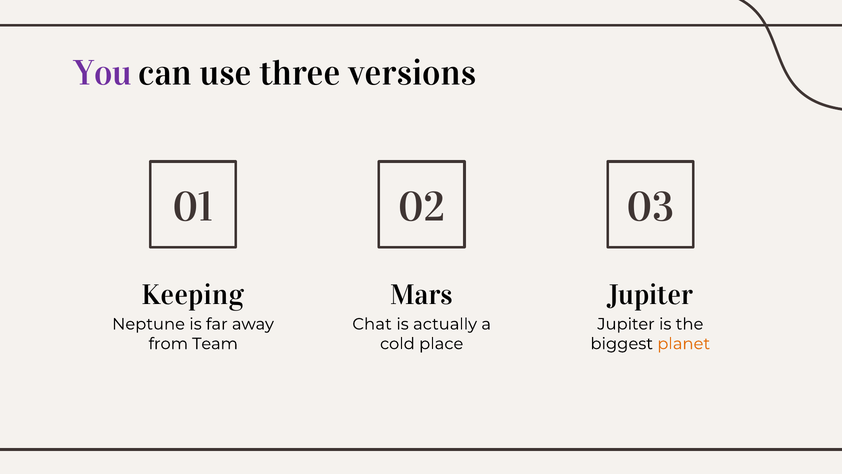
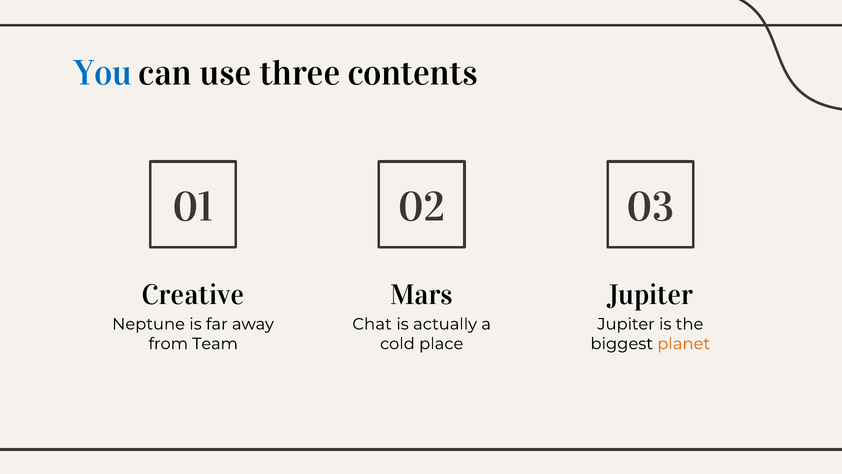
You colour: purple -> blue (103, 73)
versions: versions -> contents (413, 73)
Keeping: Keeping -> Creative (193, 295)
